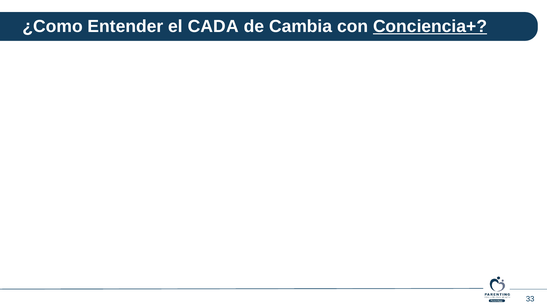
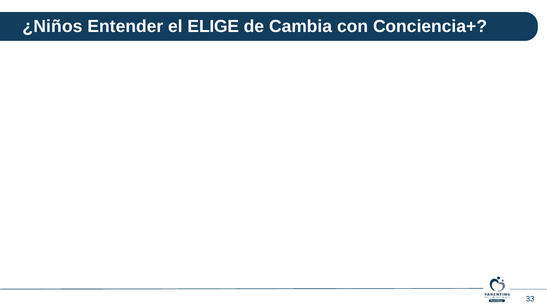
¿Como: ¿Como -> ¿Niños (53, 26)
CADA: CADA -> ELIGE (213, 26)
Conciencia+ underline: present -> none (430, 26)
